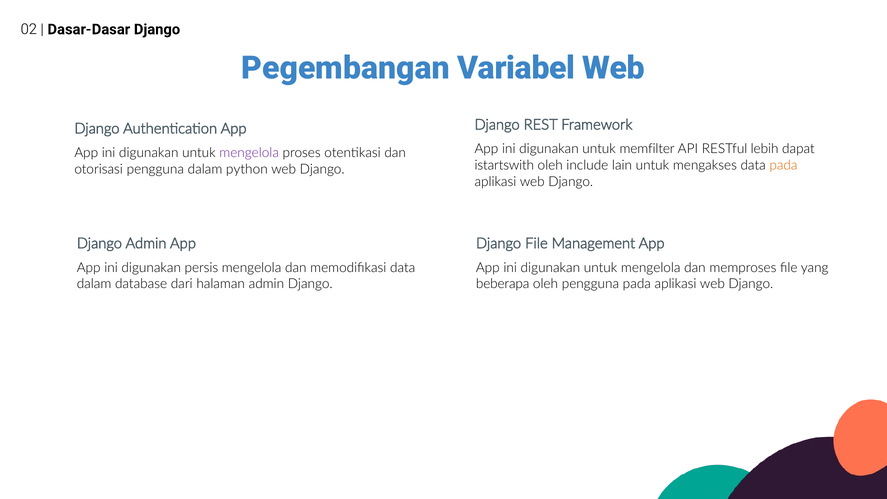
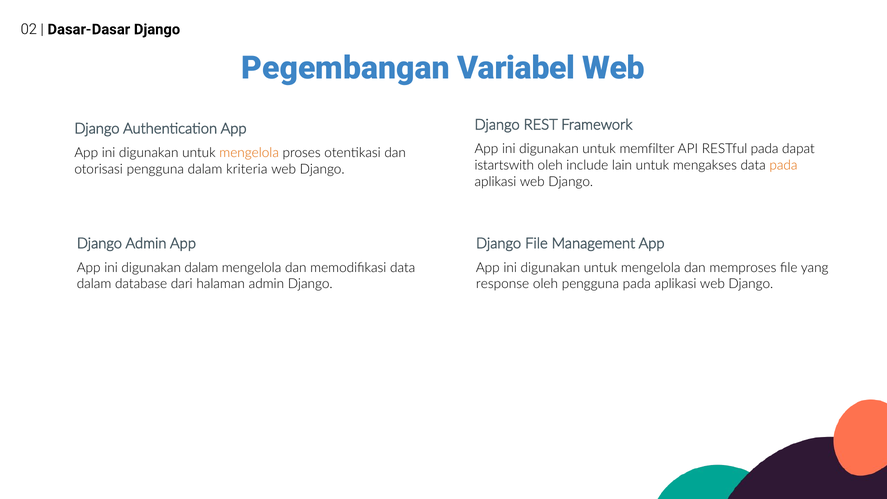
RESTful lebih: lebih -> pada (765, 149)
mengelola colour: purple -> orange (249, 153)
python: python -> kriteria (247, 169)
digunakan persis: persis -> dalam (201, 268)
beberapa: beberapa -> response (503, 284)
